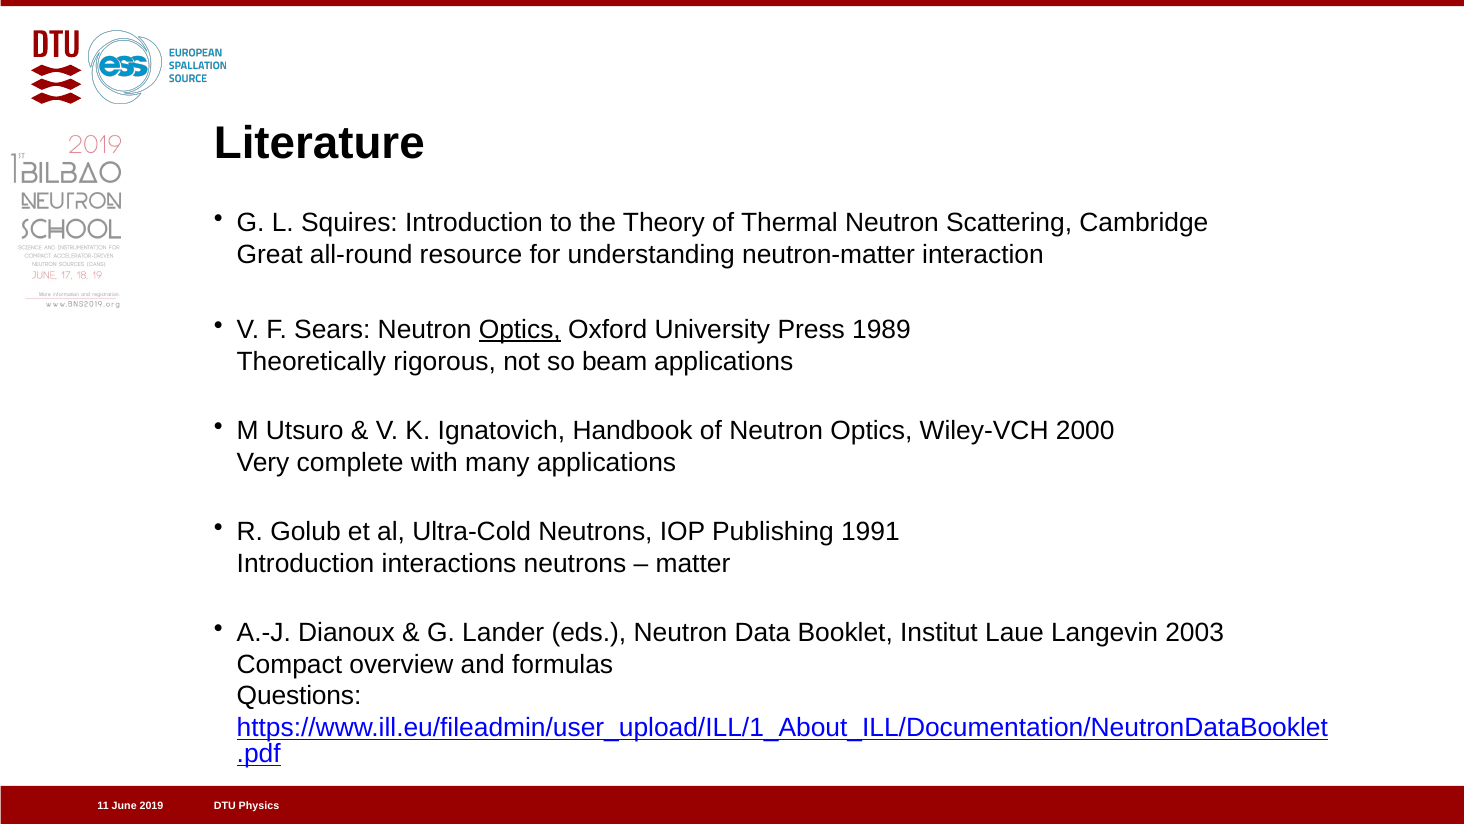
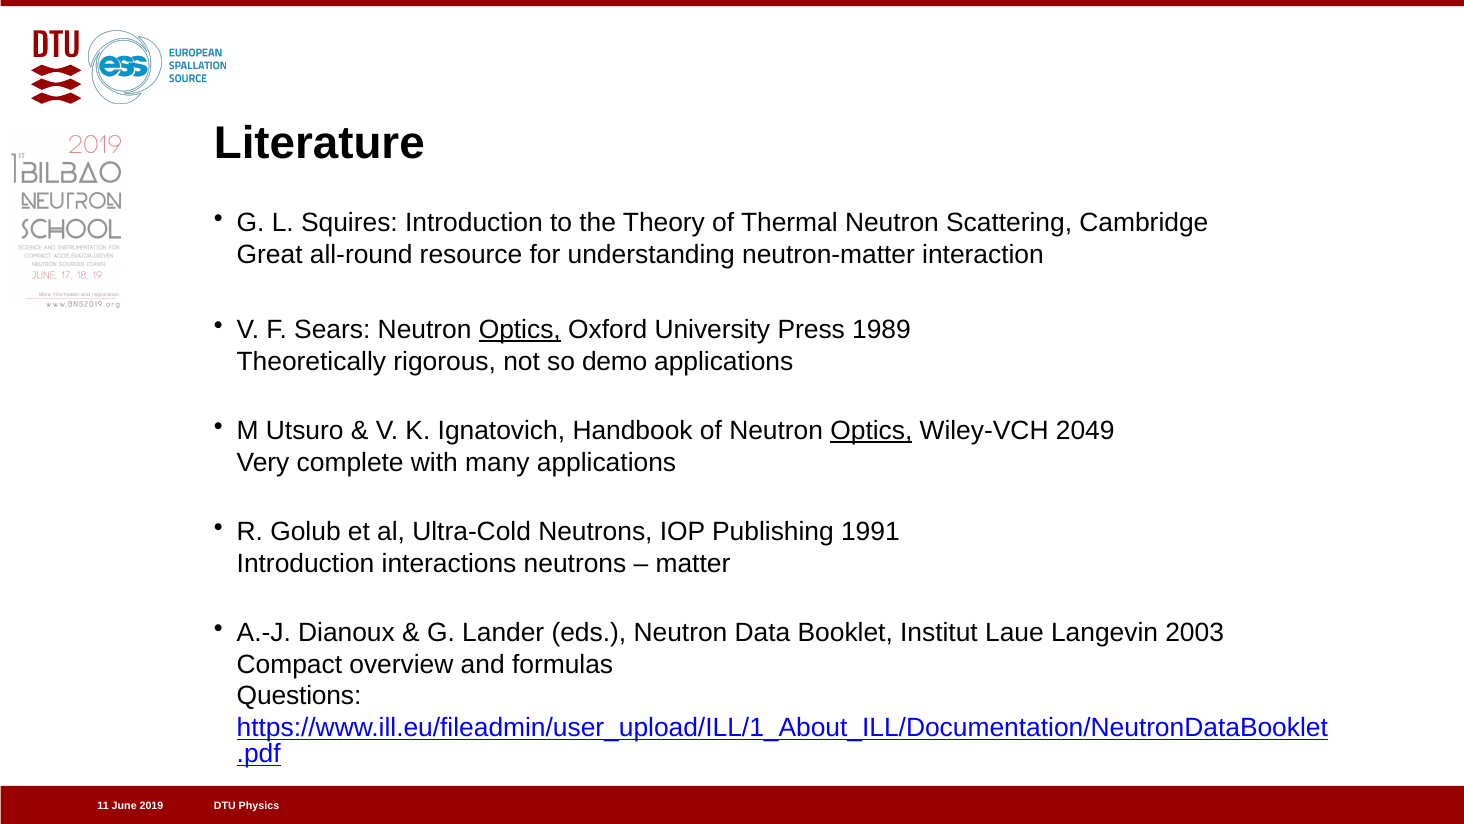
beam: beam -> demo (615, 361)
Optics underline: none -> present (871, 431)
2000: 2000 -> 2049 (1085, 431)
